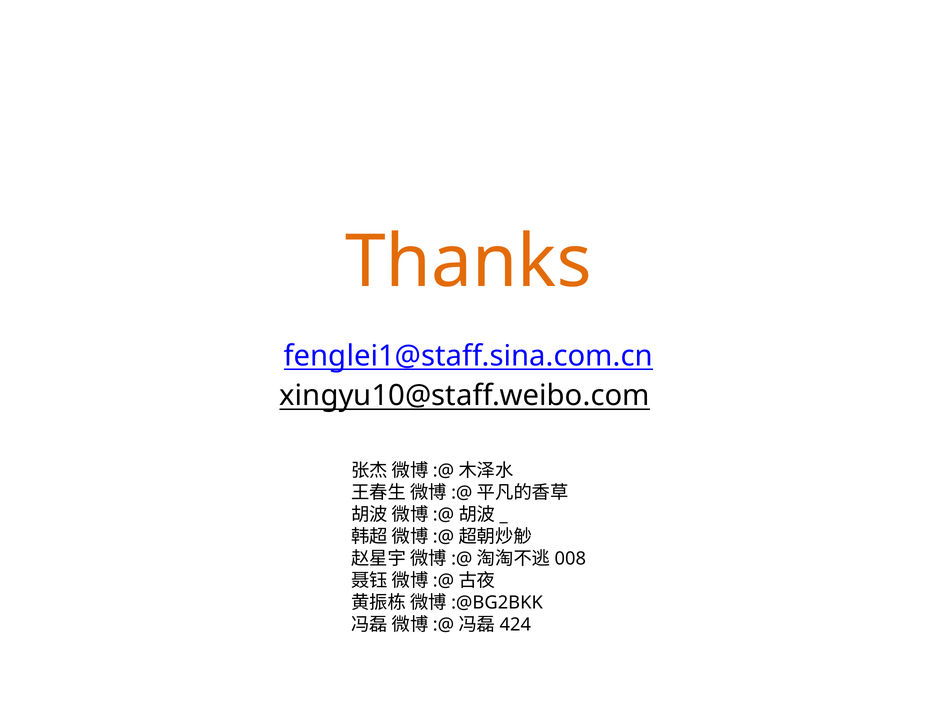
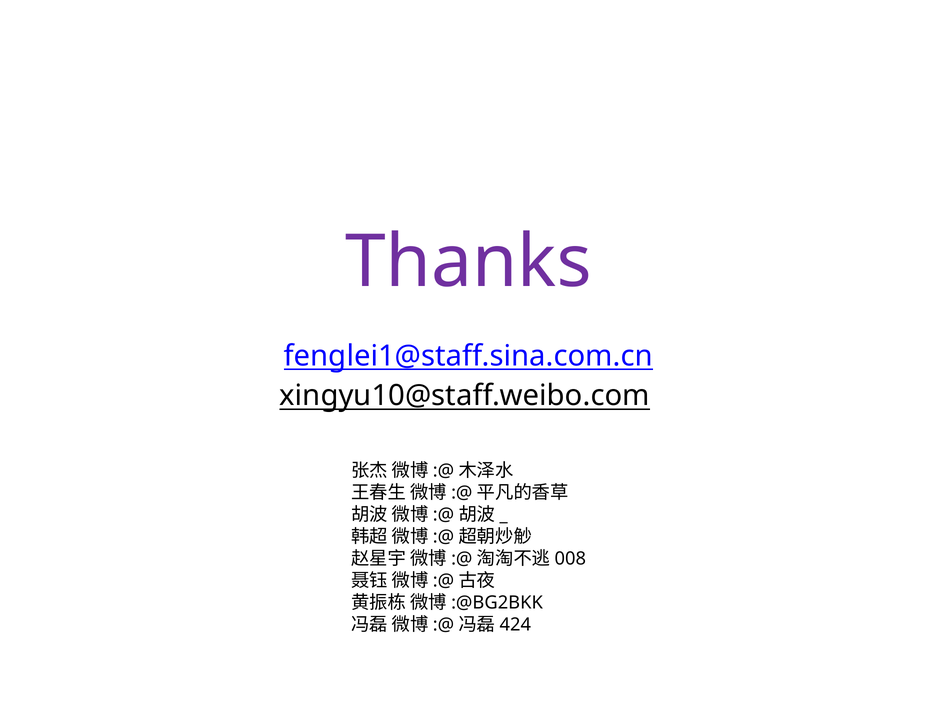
Thanks colour: orange -> purple (468, 262)
